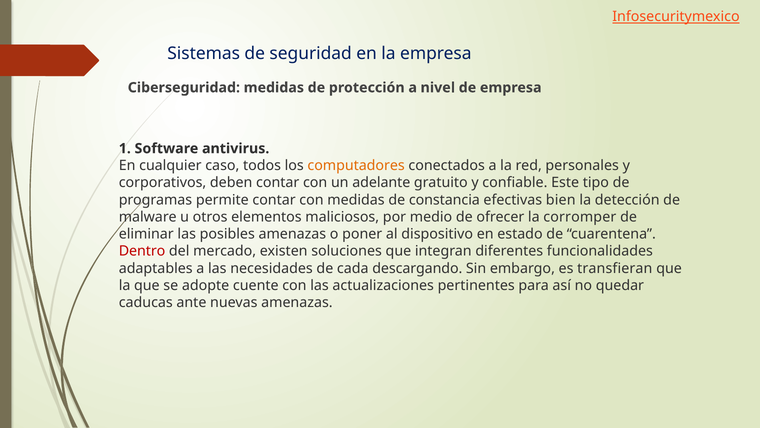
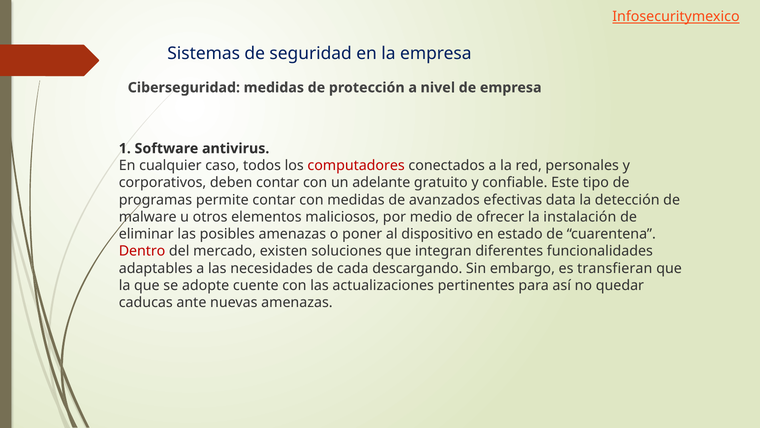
computadores colour: orange -> red (356, 165)
constancia: constancia -> avanzados (444, 200)
bien: bien -> data (561, 200)
corromper: corromper -> instalación (580, 217)
